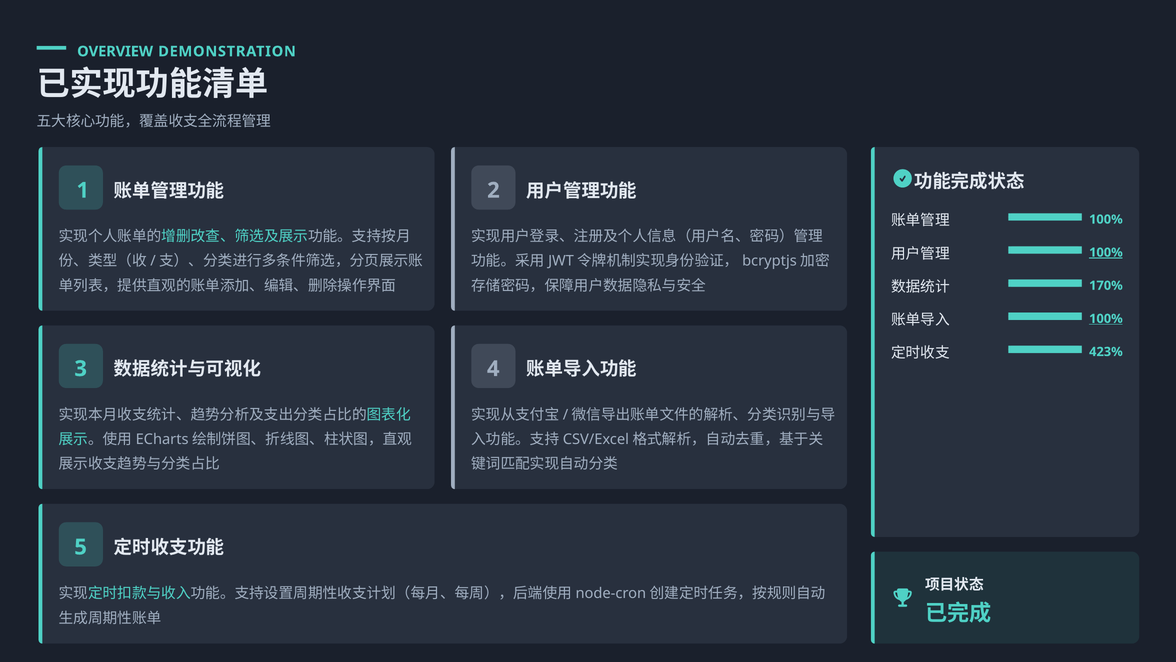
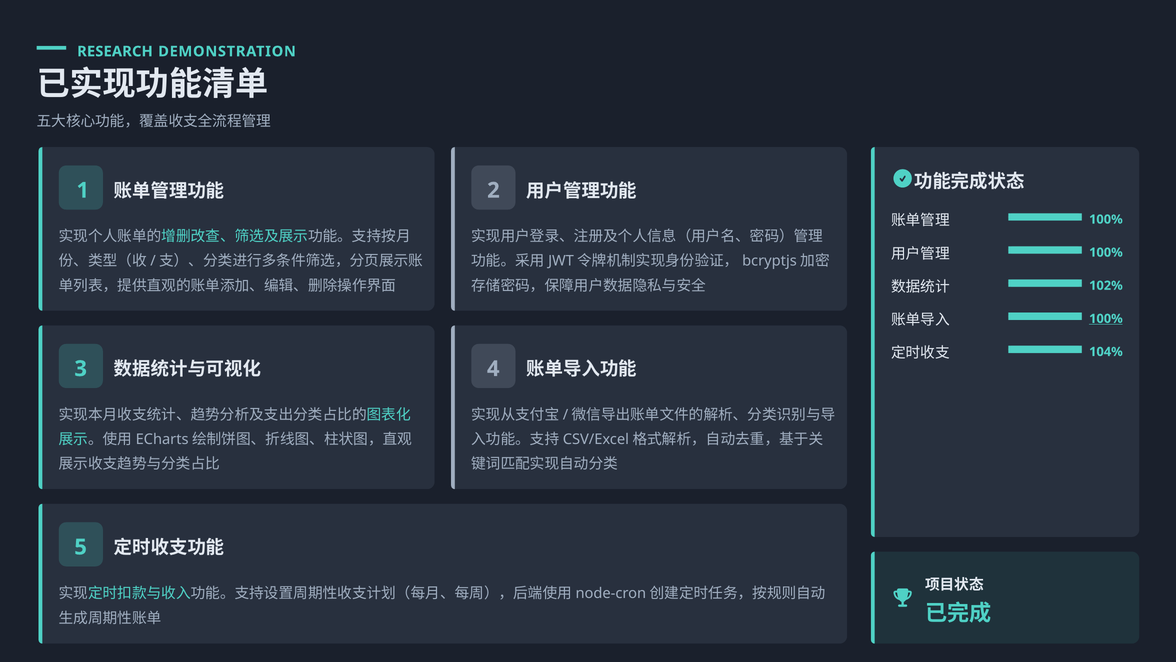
OVERVIEW: OVERVIEW -> RESEARCH (115, 51)
100% underline: present -> none (1106, 252)
170%: 170% -> 102% (1106, 285)
423%: 423% -> 104% (1106, 352)
